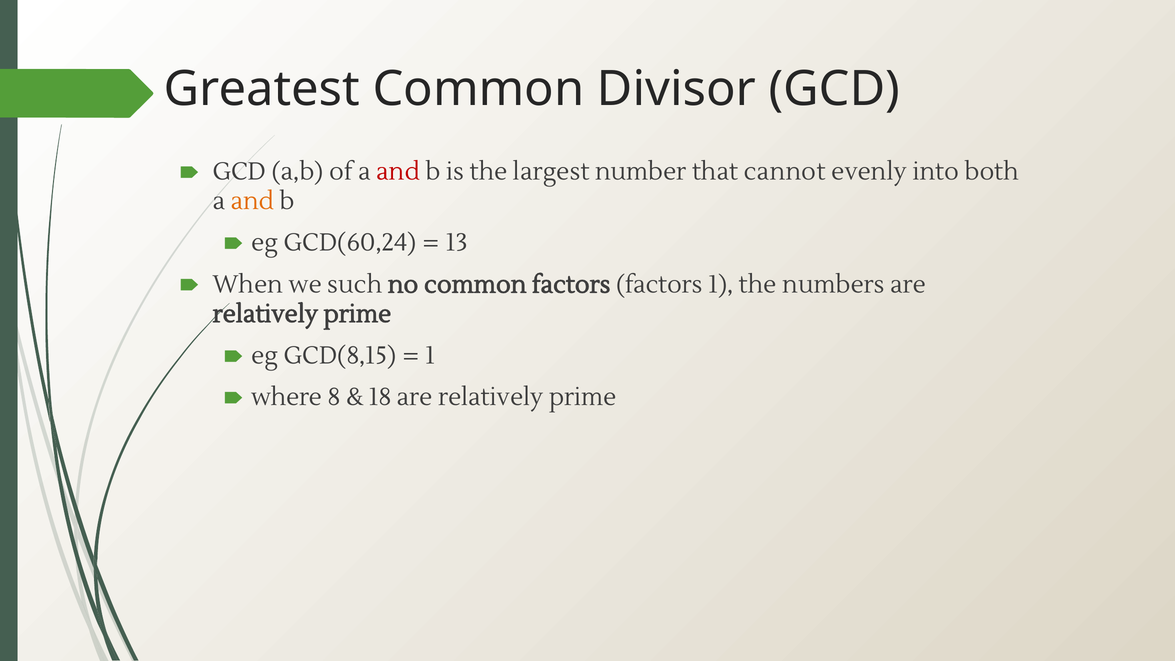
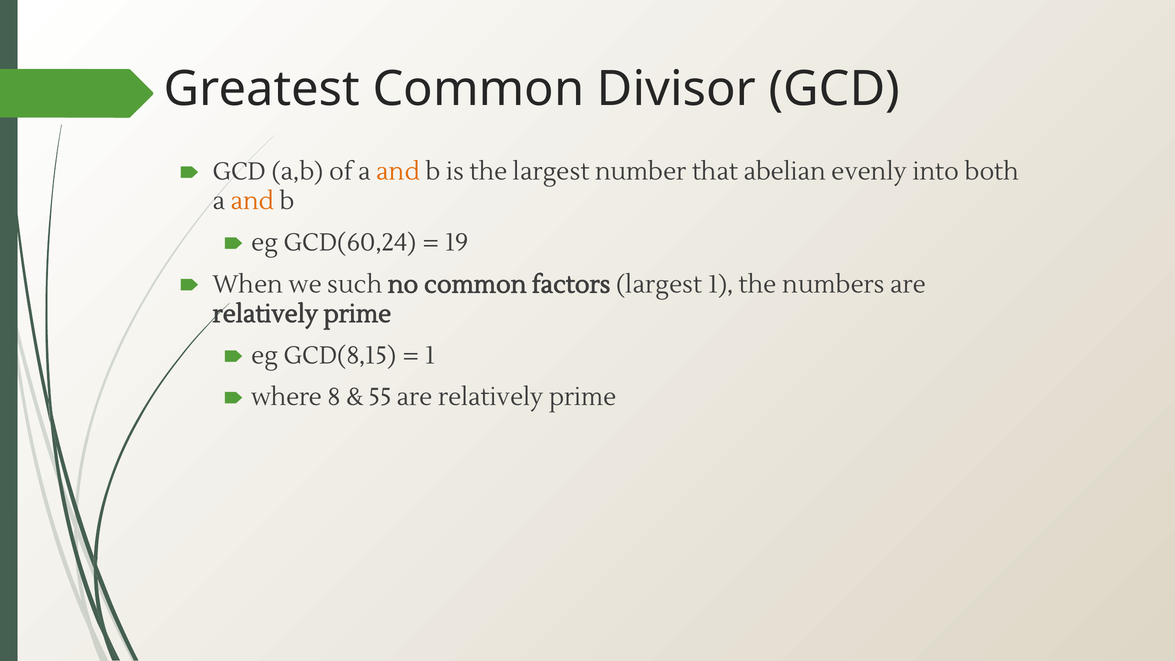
and colour: red -> orange (398, 172)
cannot: cannot -> abelian (785, 172)
13: 13 -> 19 (457, 243)
factors factors: factors -> largest (659, 284)
18: 18 -> 55 (380, 397)
